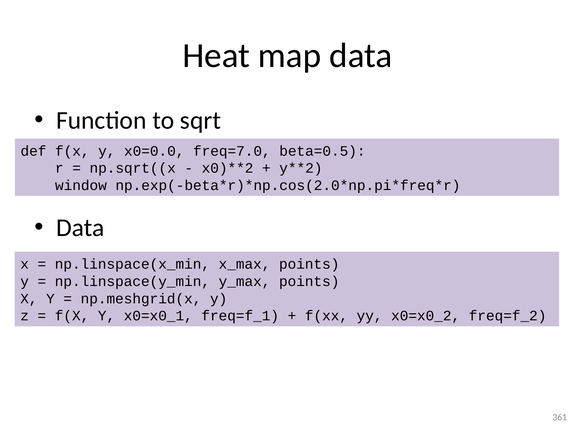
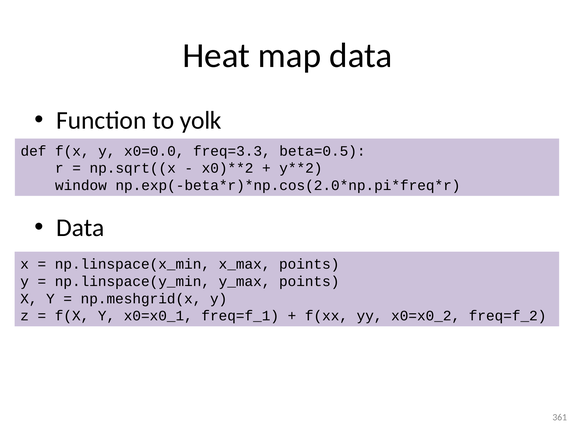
sqrt: sqrt -> yolk (201, 121)
freq=7.0: freq=7.0 -> freq=3.3 (232, 151)
